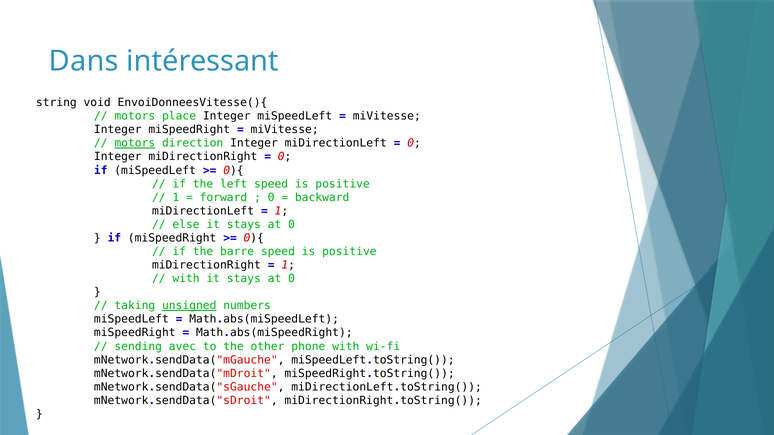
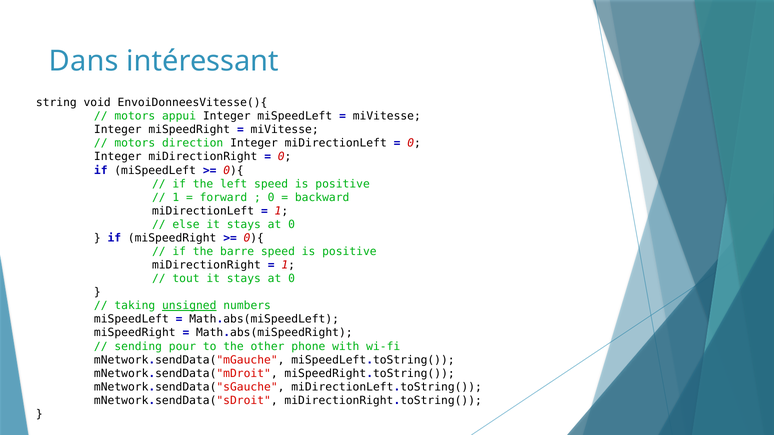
place: place -> appui (179, 116)
motors underline: present -> none (135, 143)
with: with -> tout (186, 279)
avec: avec -> pour (182, 347)
